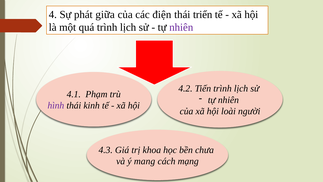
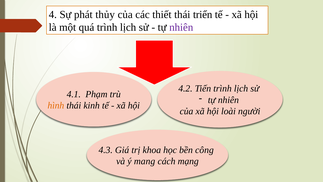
giữa: giữa -> thủy (105, 14)
điện: điện -> thiết (162, 14)
hình colour: purple -> orange (56, 105)
chưa: chưa -> công (204, 150)
